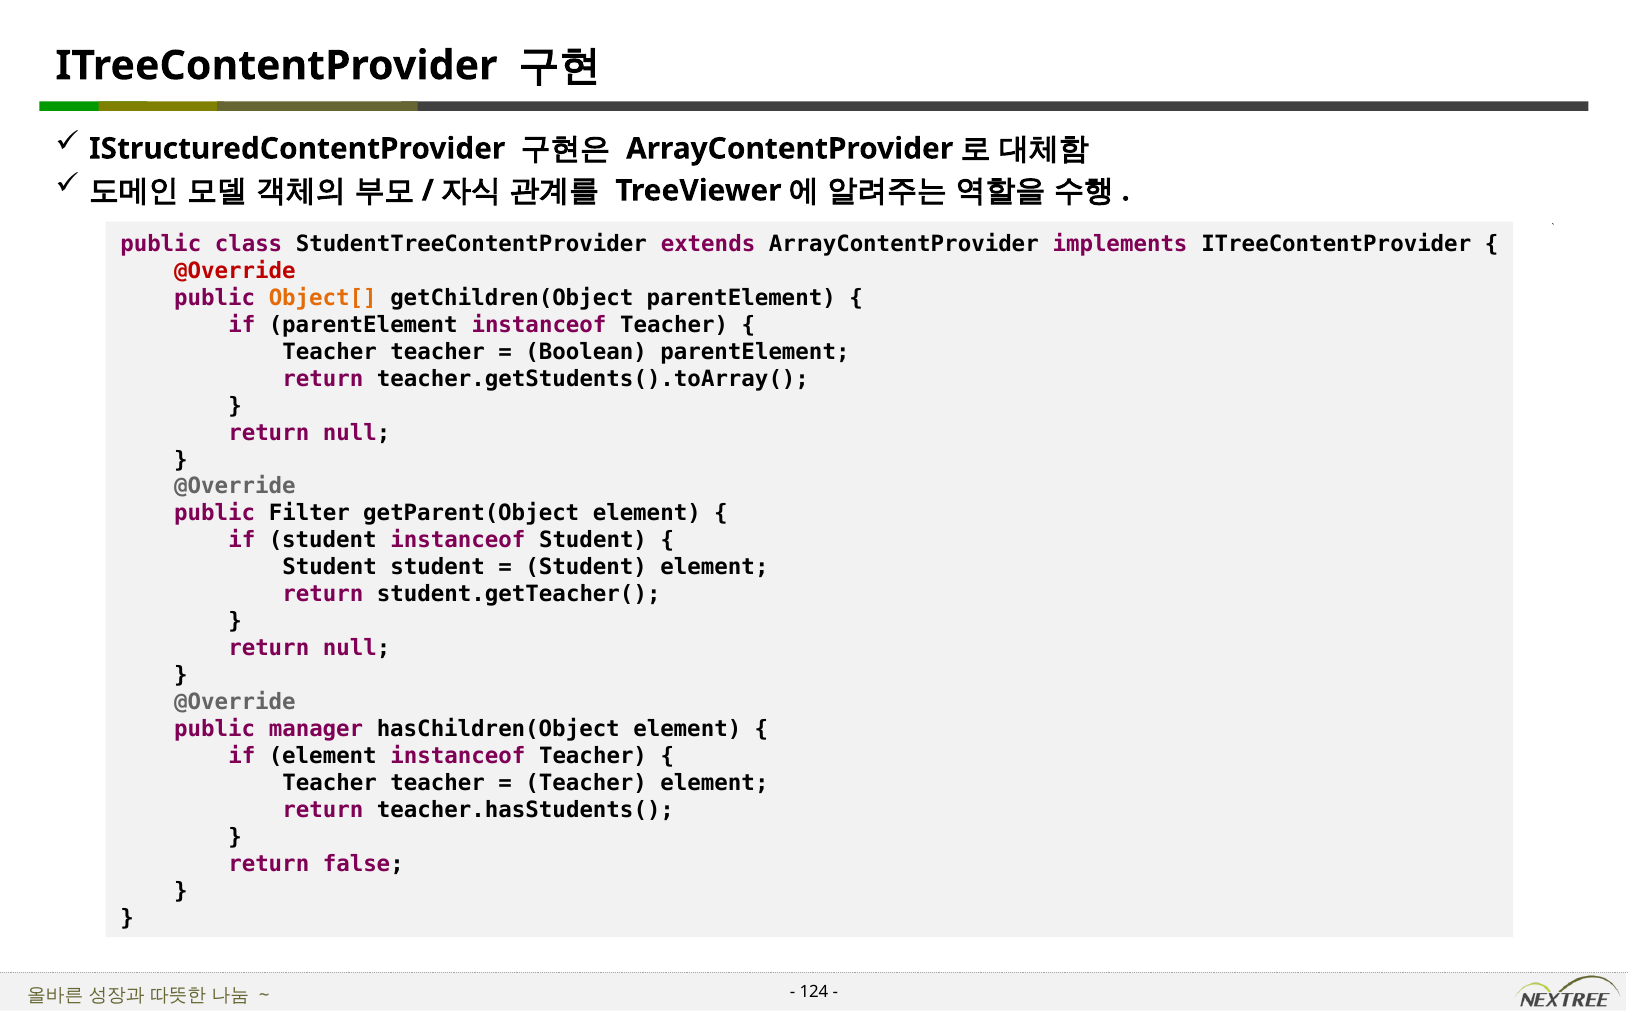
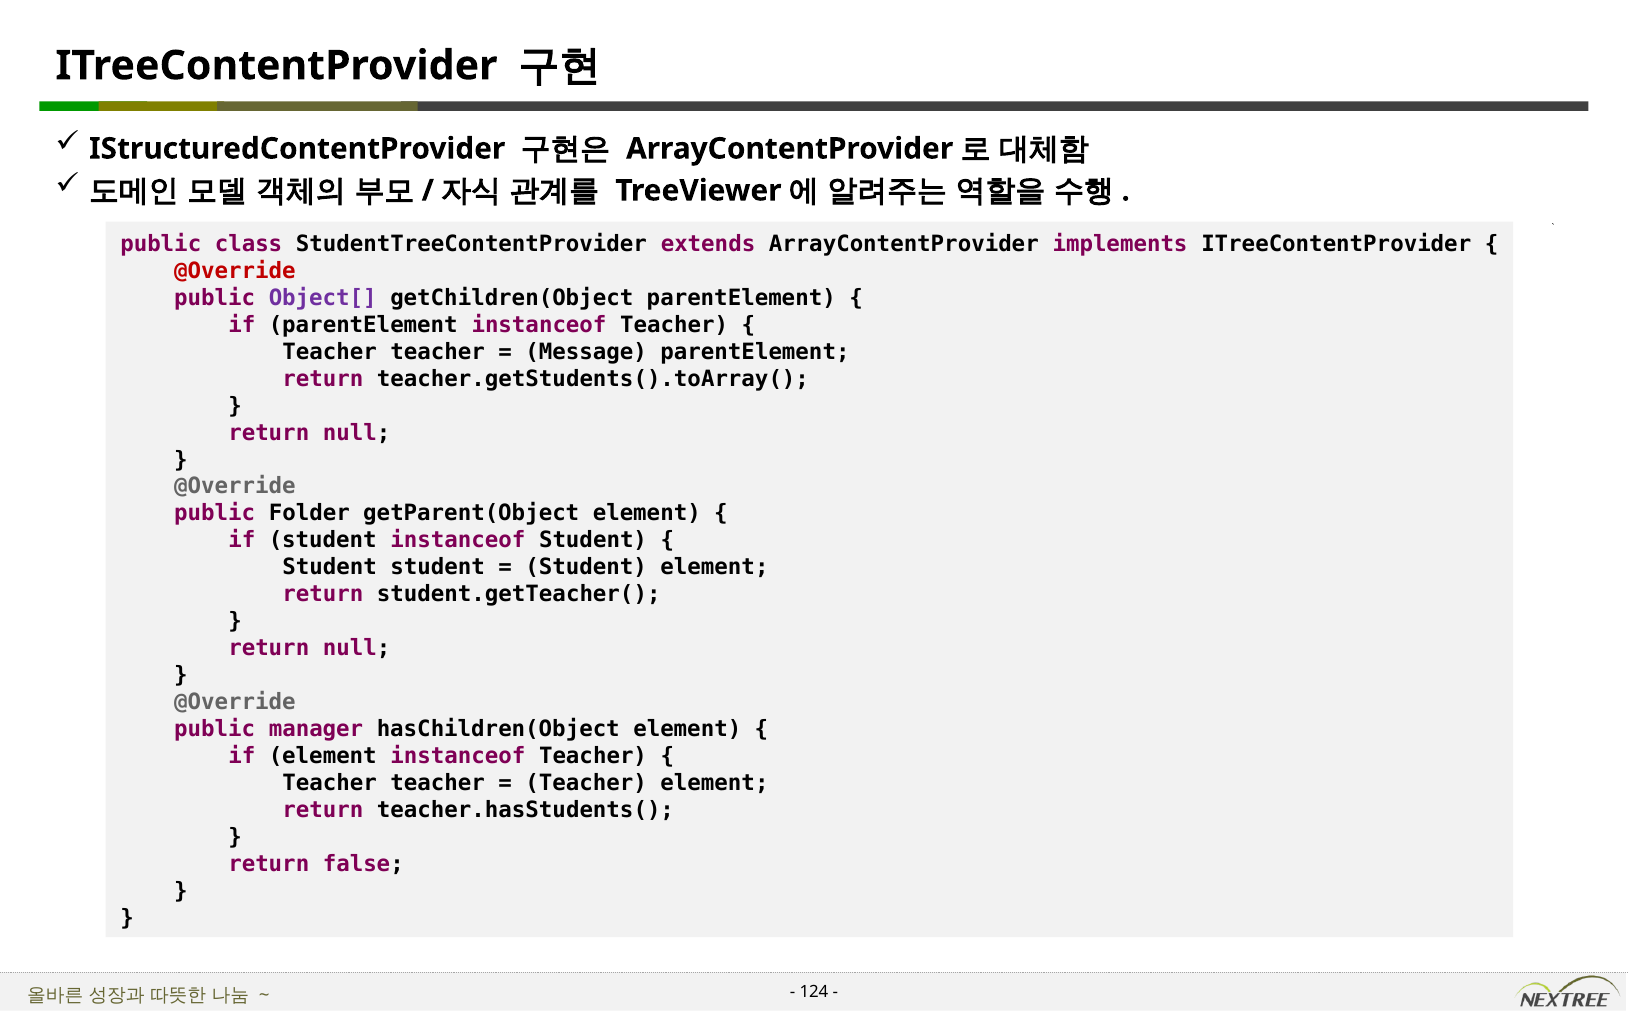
Object[ colour: orange -> purple (323, 298)
Boolean: Boolean -> Message (586, 352)
Filter: Filter -> Folder (309, 513)
